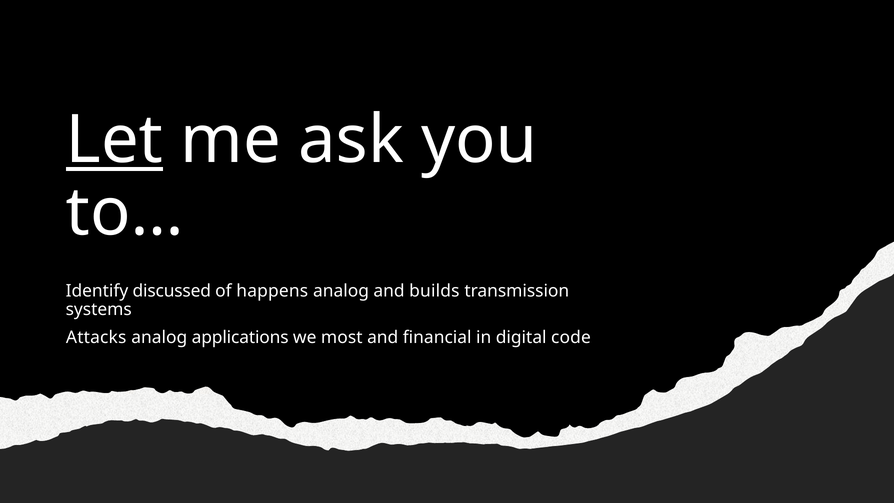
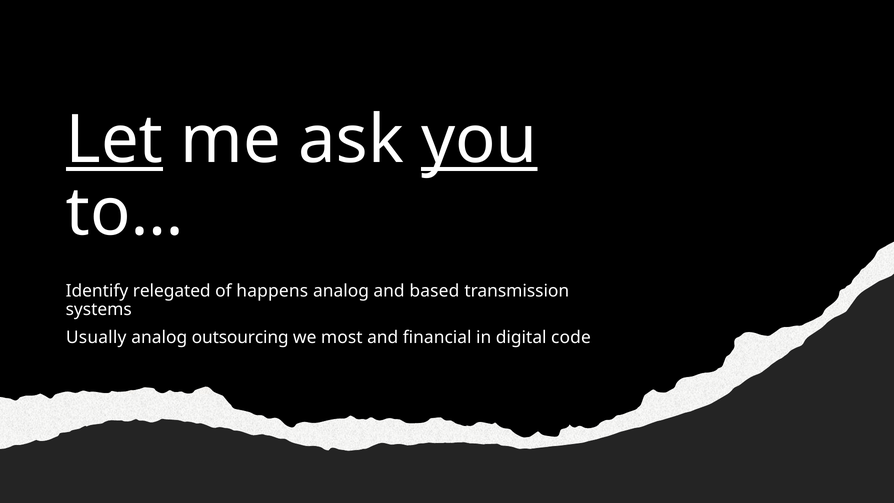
you underline: none -> present (479, 140)
discussed: discussed -> relegated (172, 291)
builds: builds -> based (434, 291)
Attacks: Attacks -> Usually (96, 338)
applications: applications -> outsourcing (240, 338)
